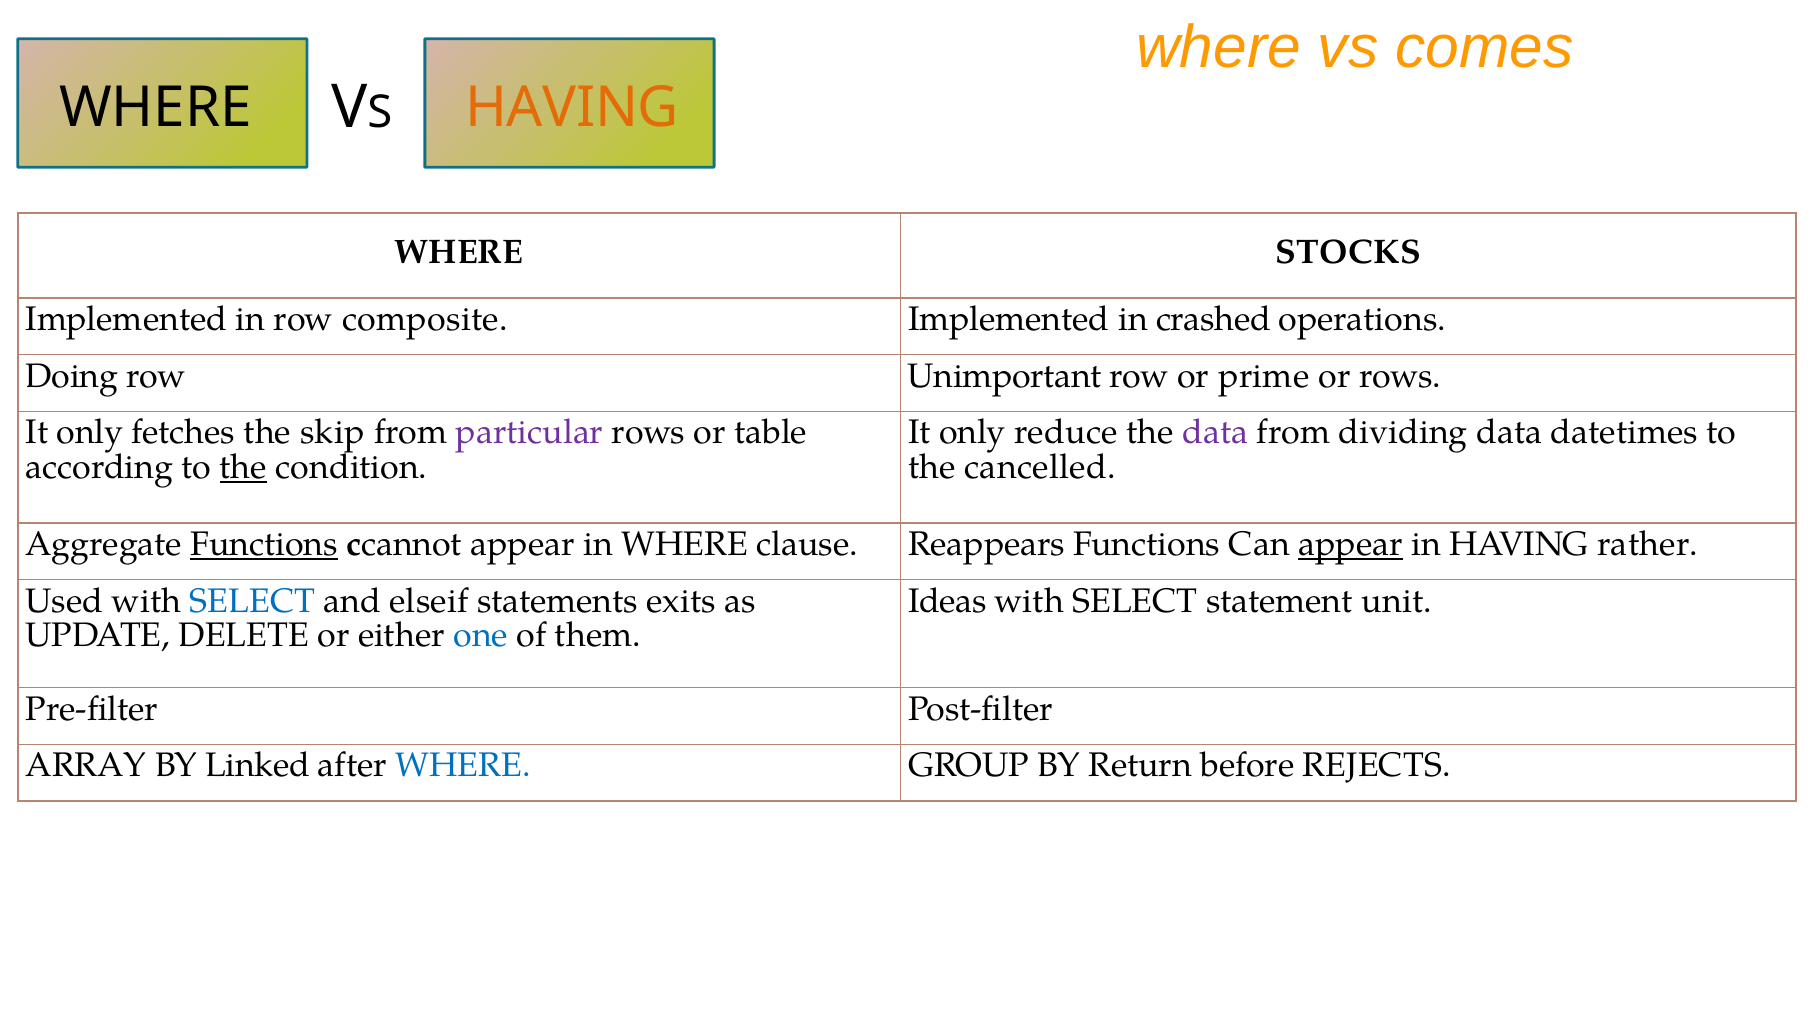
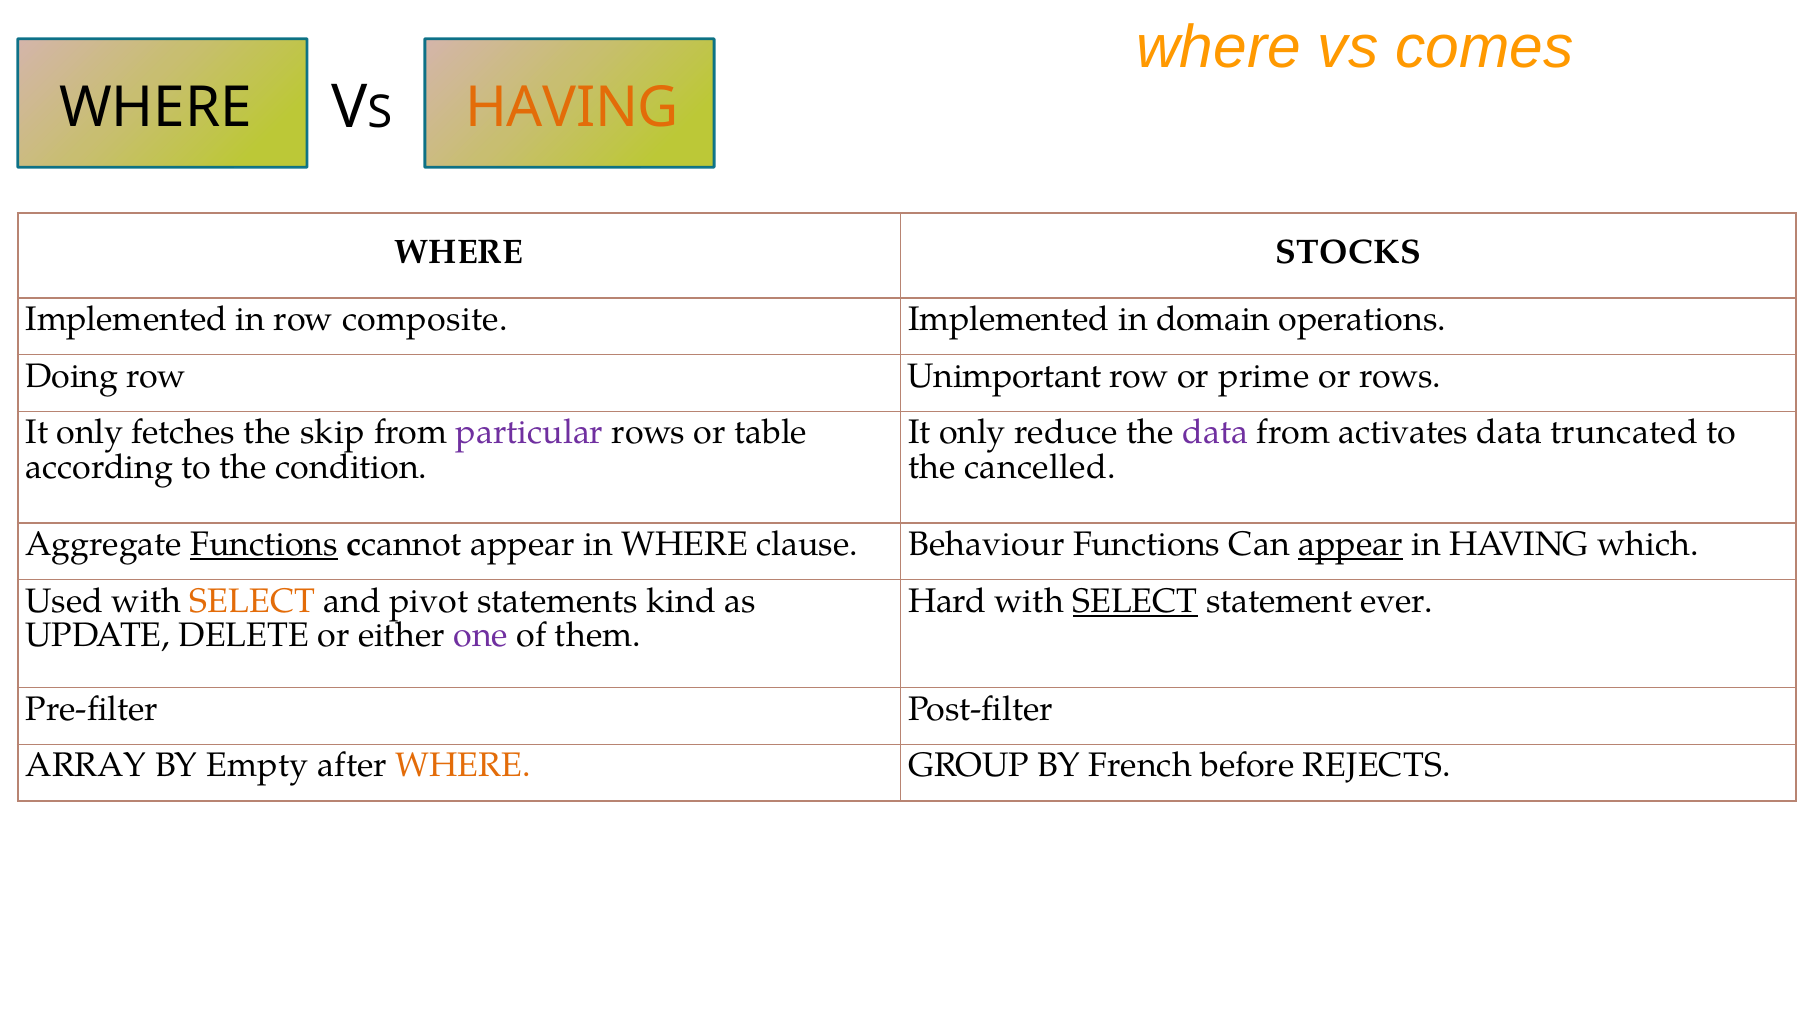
crashed: crashed -> domain (1213, 319)
dividing: dividing -> activates (1403, 433)
datetimes: datetimes -> truncated (1624, 433)
the underline: present -> none (243, 467)
Reappears: Reappears -> Behaviour (986, 545)
rather: rather -> which (1648, 545)
SELECT colour: blue -> orange (252, 601)
elseif: elseif -> pivot (429, 601)
exits: exits -> kind (681, 601)
Ideas: Ideas -> Hard (947, 601)
SELECT underline: none -> present (1135, 601)
unit: unit -> ever (1397, 601)
one colour: blue -> purple (481, 635)
Linked: Linked -> Empty (257, 766)
WHERE colour: blue -> orange (463, 766)
Return: Return -> French (1140, 766)
